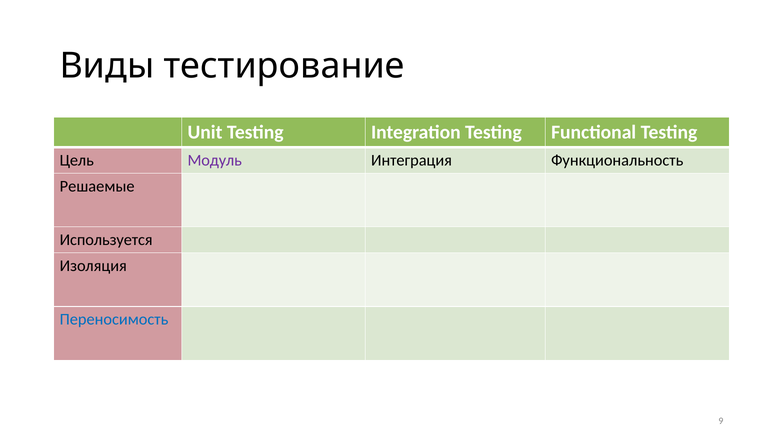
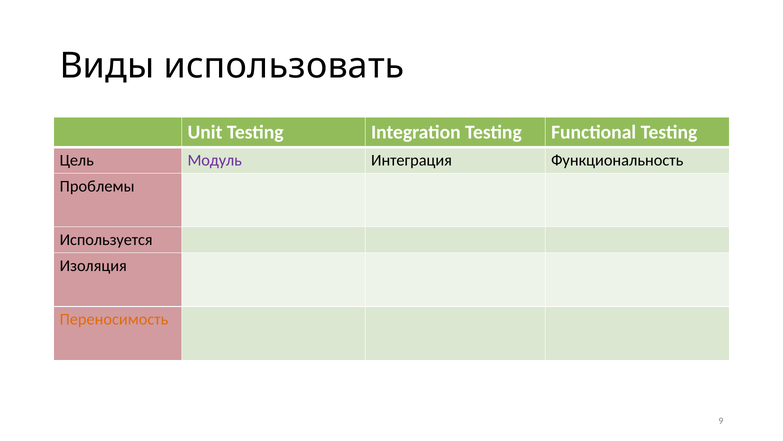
тестирование: тестирование -> использовать (284, 66)
Решаемые: Решаемые -> Проблемы (97, 186)
Переносимость colour: blue -> orange (114, 319)
